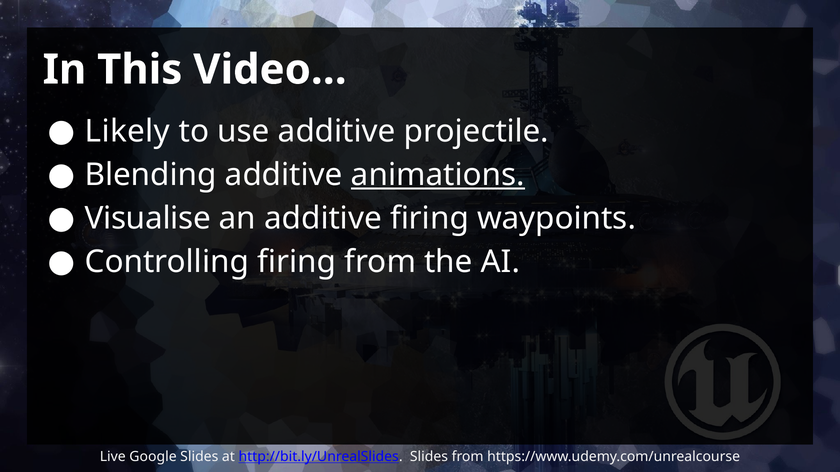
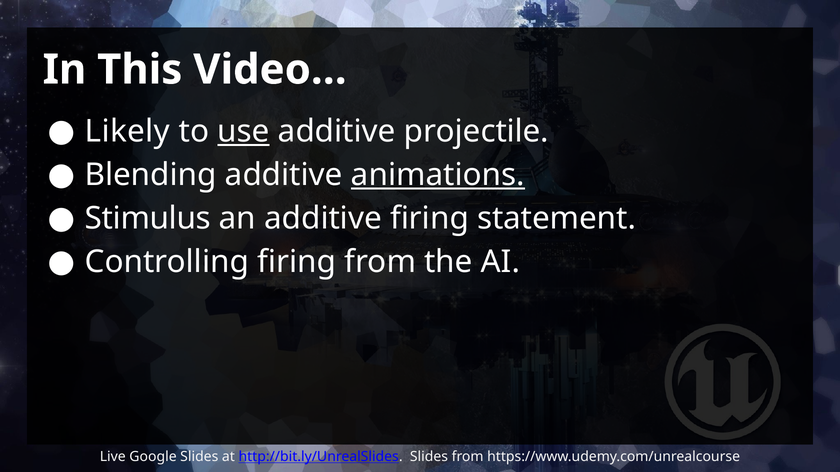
use underline: none -> present (244, 132)
Visualise: Visualise -> Stimulus (148, 219)
waypoints: waypoints -> statement (557, 219)
